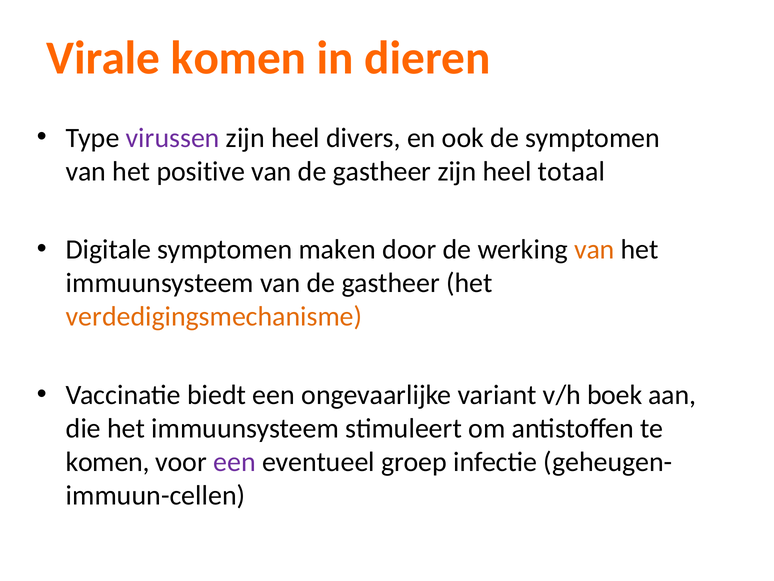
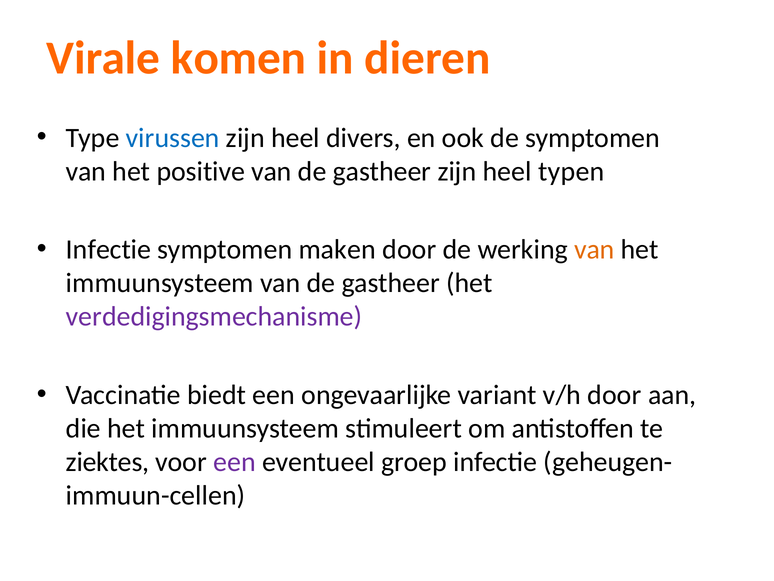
virussen colour: purple -> blue (173, 138)
totaal: totaal -> typen (571, 171)
Digitale: Digitale -> Infectie (109, 249)
verdedigingsmechanisme colour: orange -> purple (214, 316)
v/h boek: boek -> door (614, 395)
komen: komen -> ziektes (108, 462)
